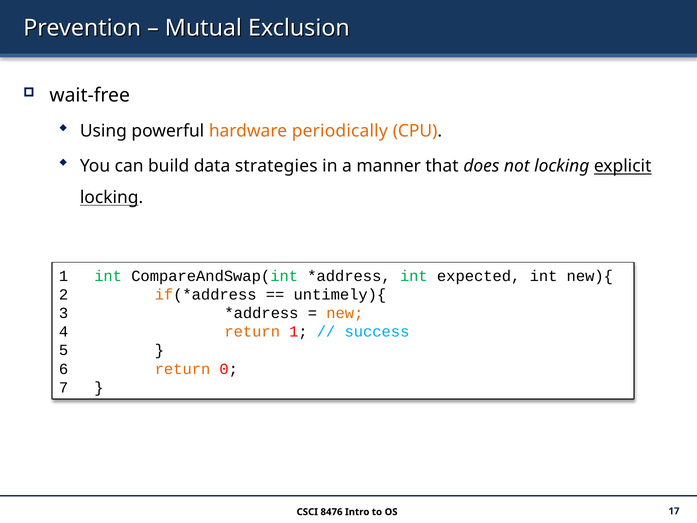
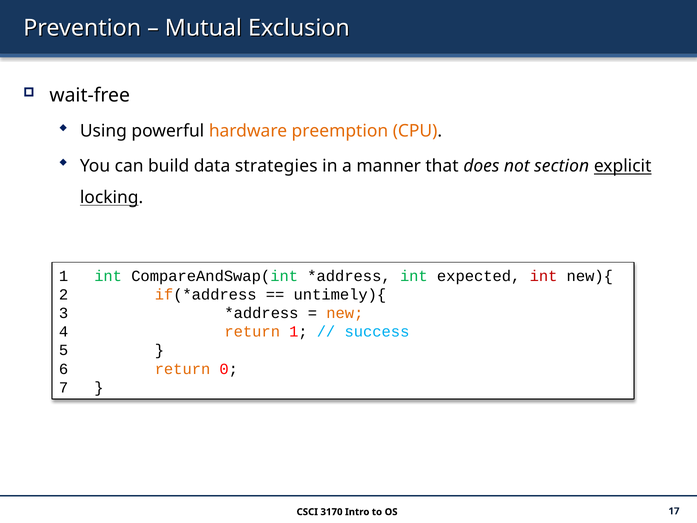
periodically: periodically -> preemption (340, 131)
not locking: locking -> section (562, 166)
int colour: black -> red (544, 276)
8476: 8476 -> 3170 (332, 512)
